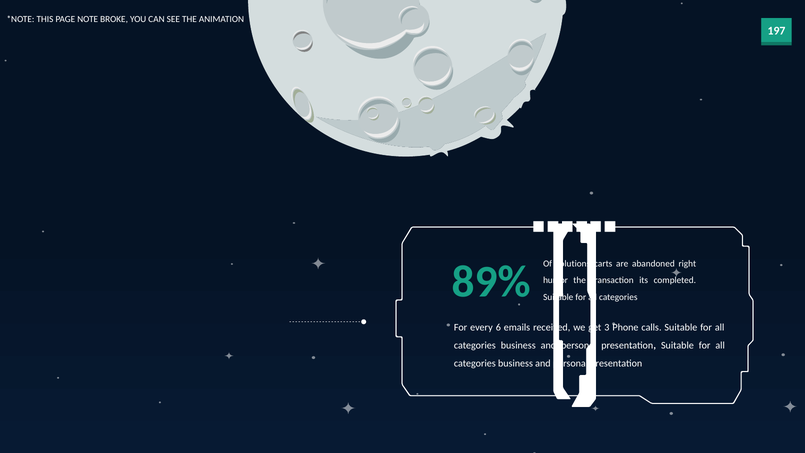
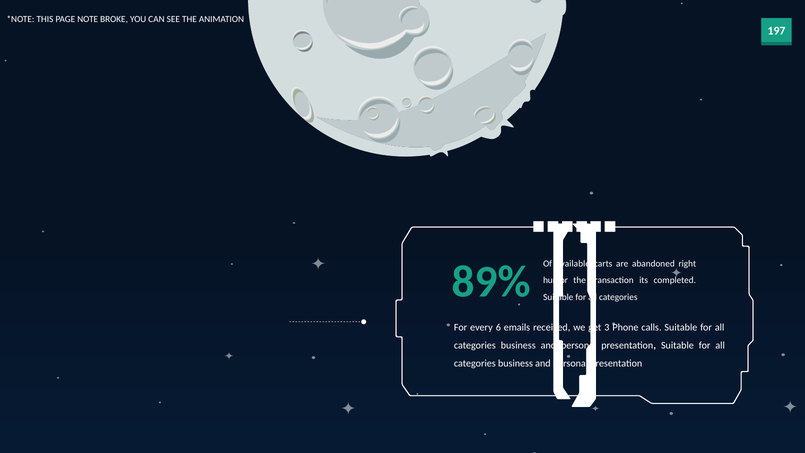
solutions: solutions -> available (573, 264)
